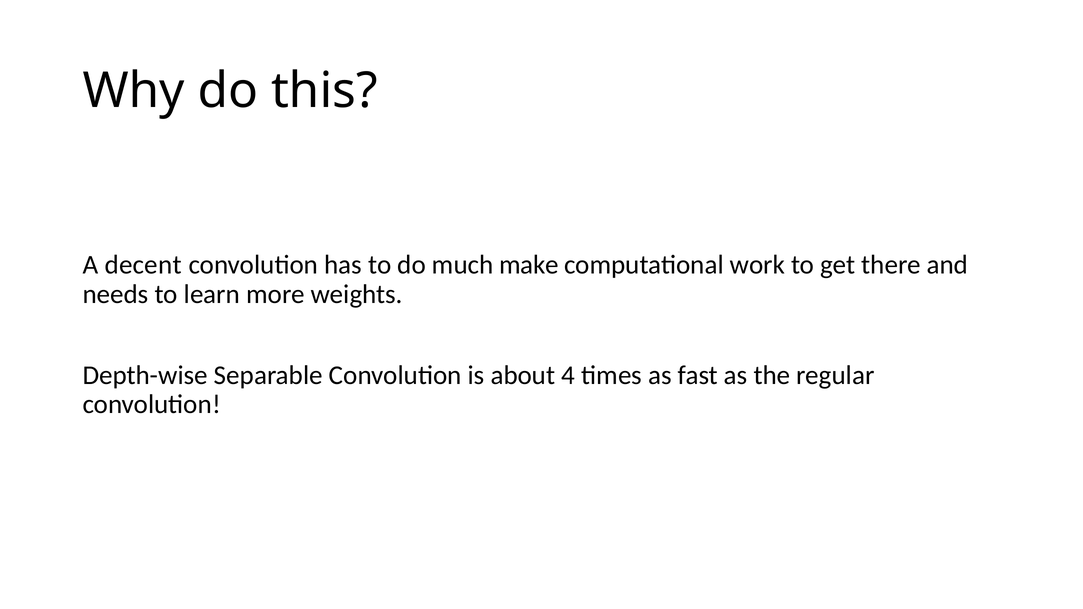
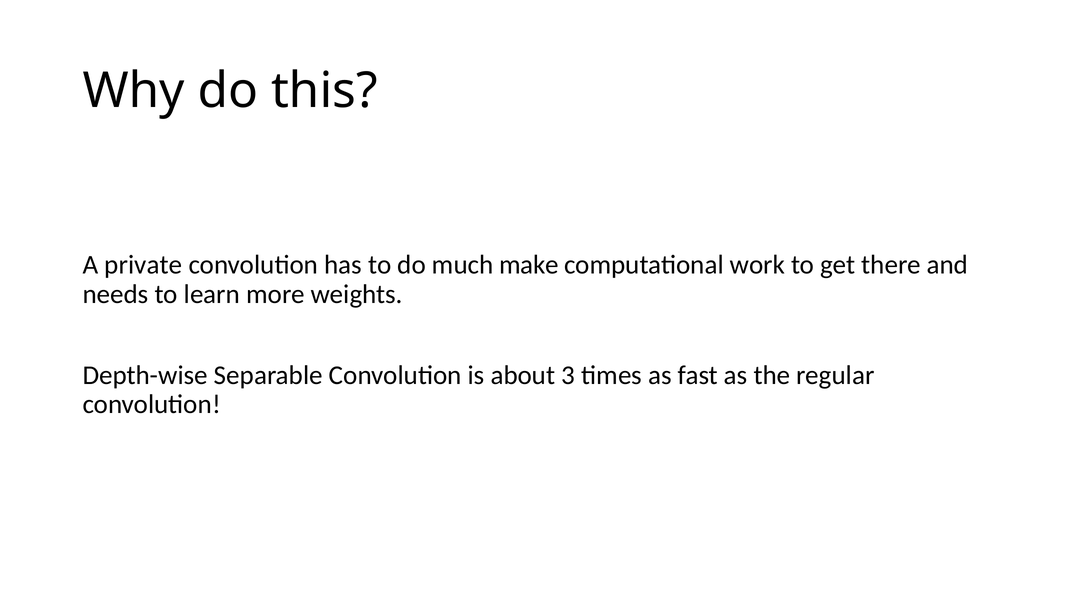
decent: decent -> private (143, 265)
4: 4 -> 3 (568, 375)
